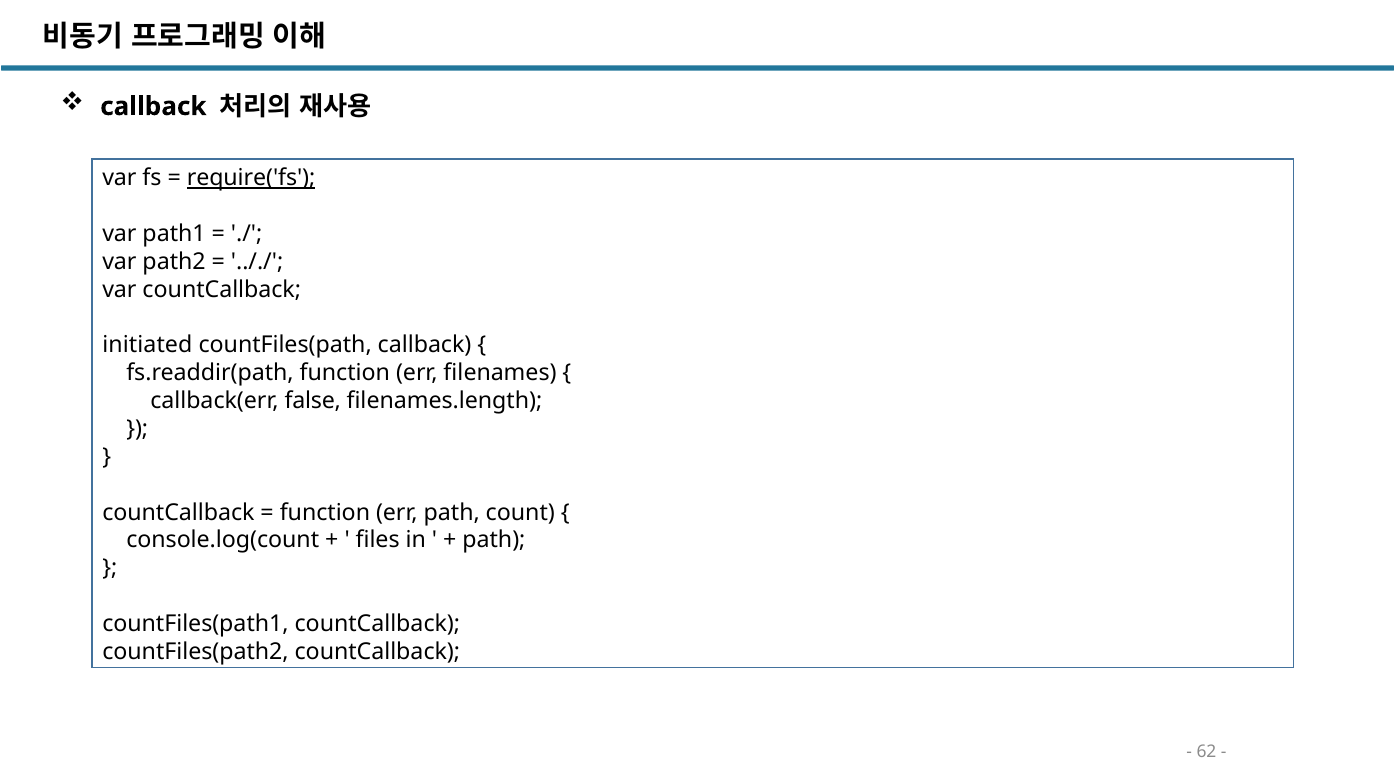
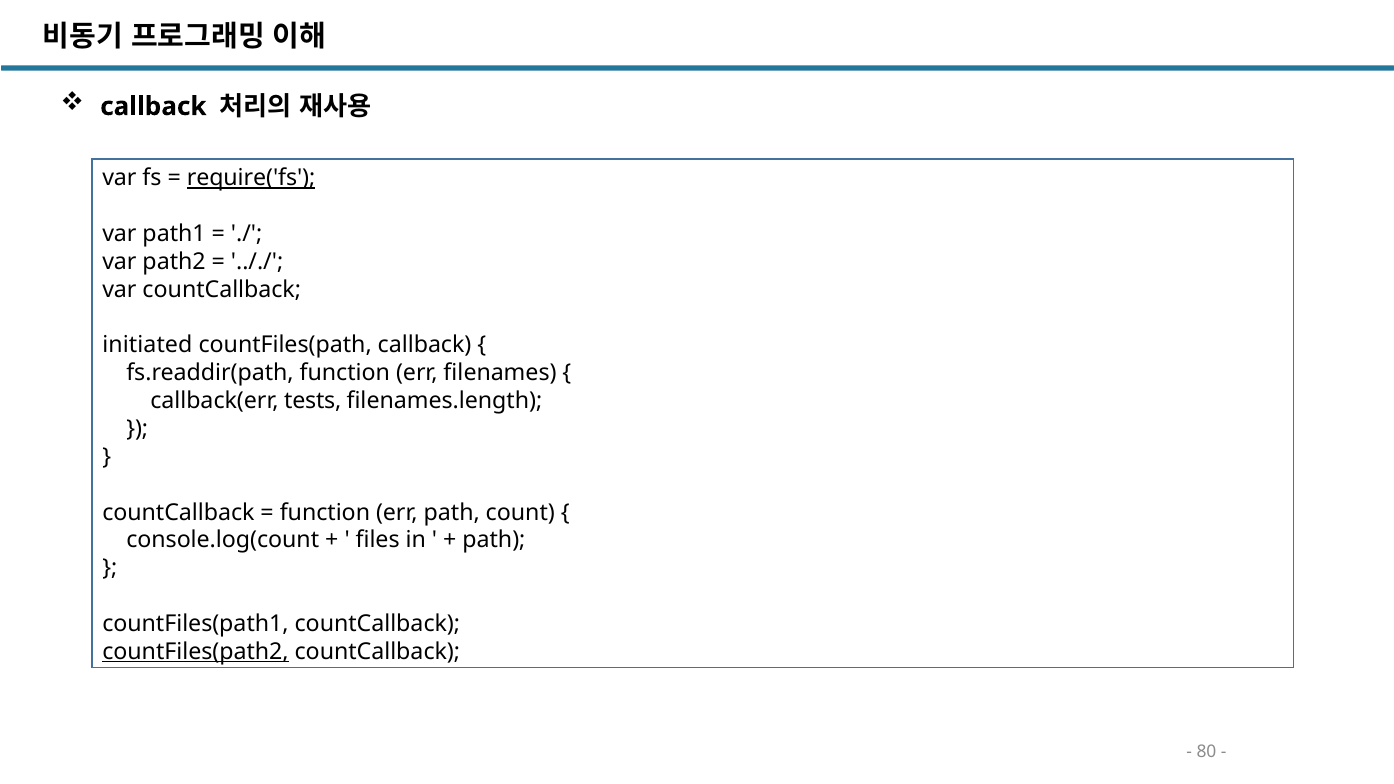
false: false -> tests (313, 401)
countFiles(path2 underline: none -> present (195, 652)
62: 62 -> 80 (1206, 752)
